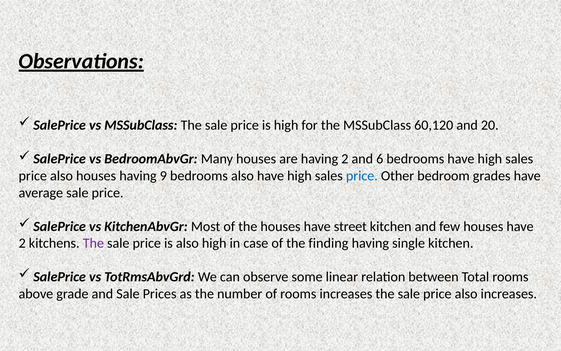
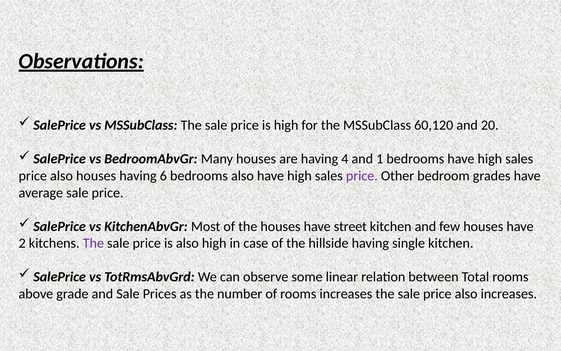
having 2: 2 -> 4 (345, 159)
6: 6 -> 1 (380, 159)
9: 9 -> 6 (163, 176)
price colour: blue -> purple (362, 176)
finding: finding -> hillside (328, 243)
